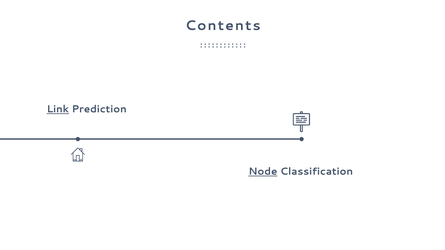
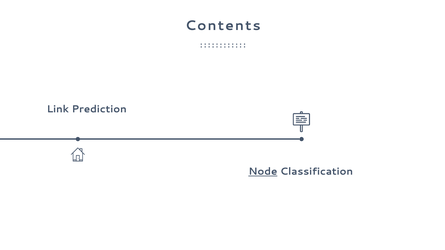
Link underline: present -> none (58, 109)
